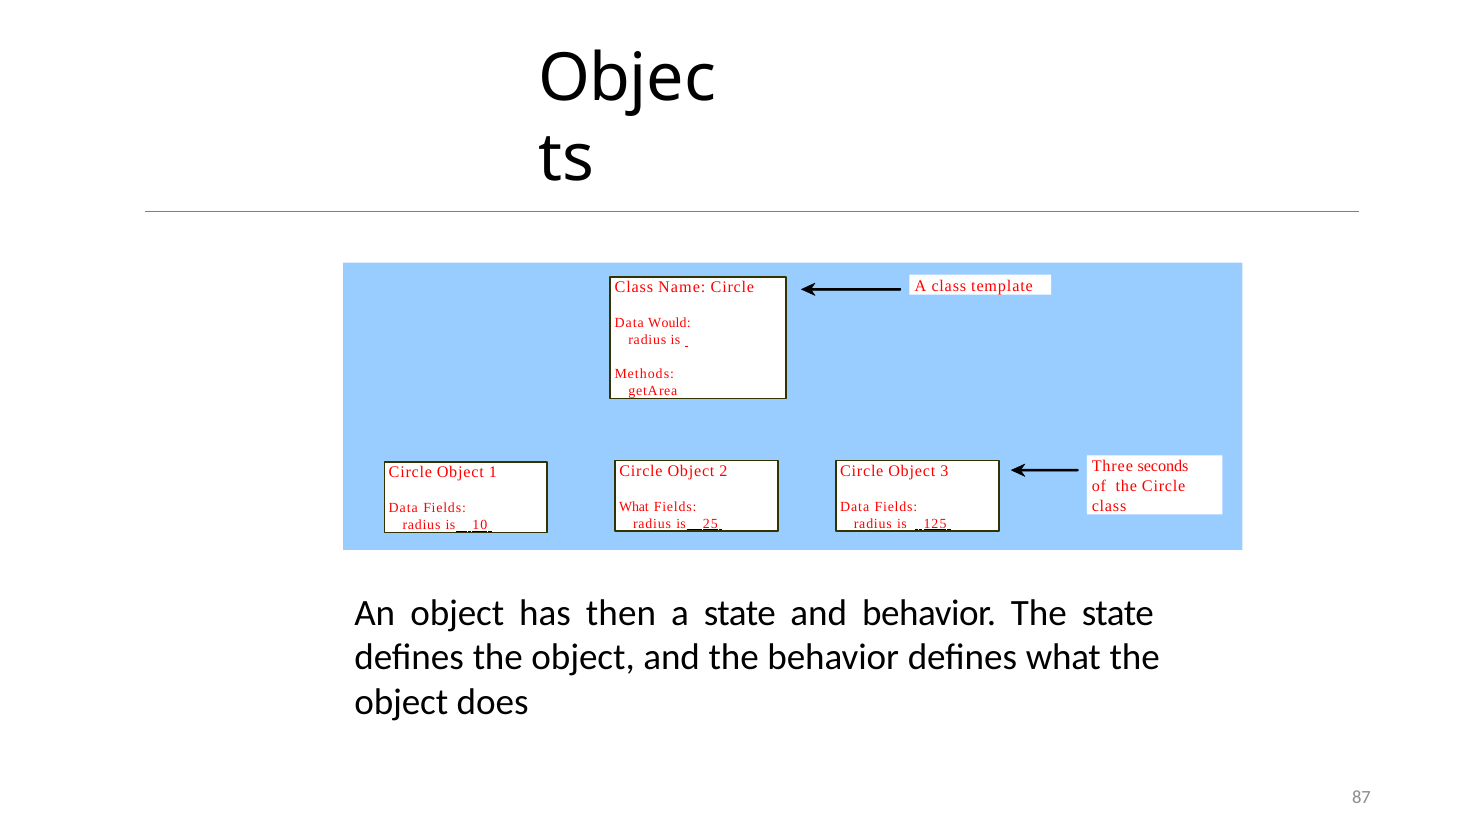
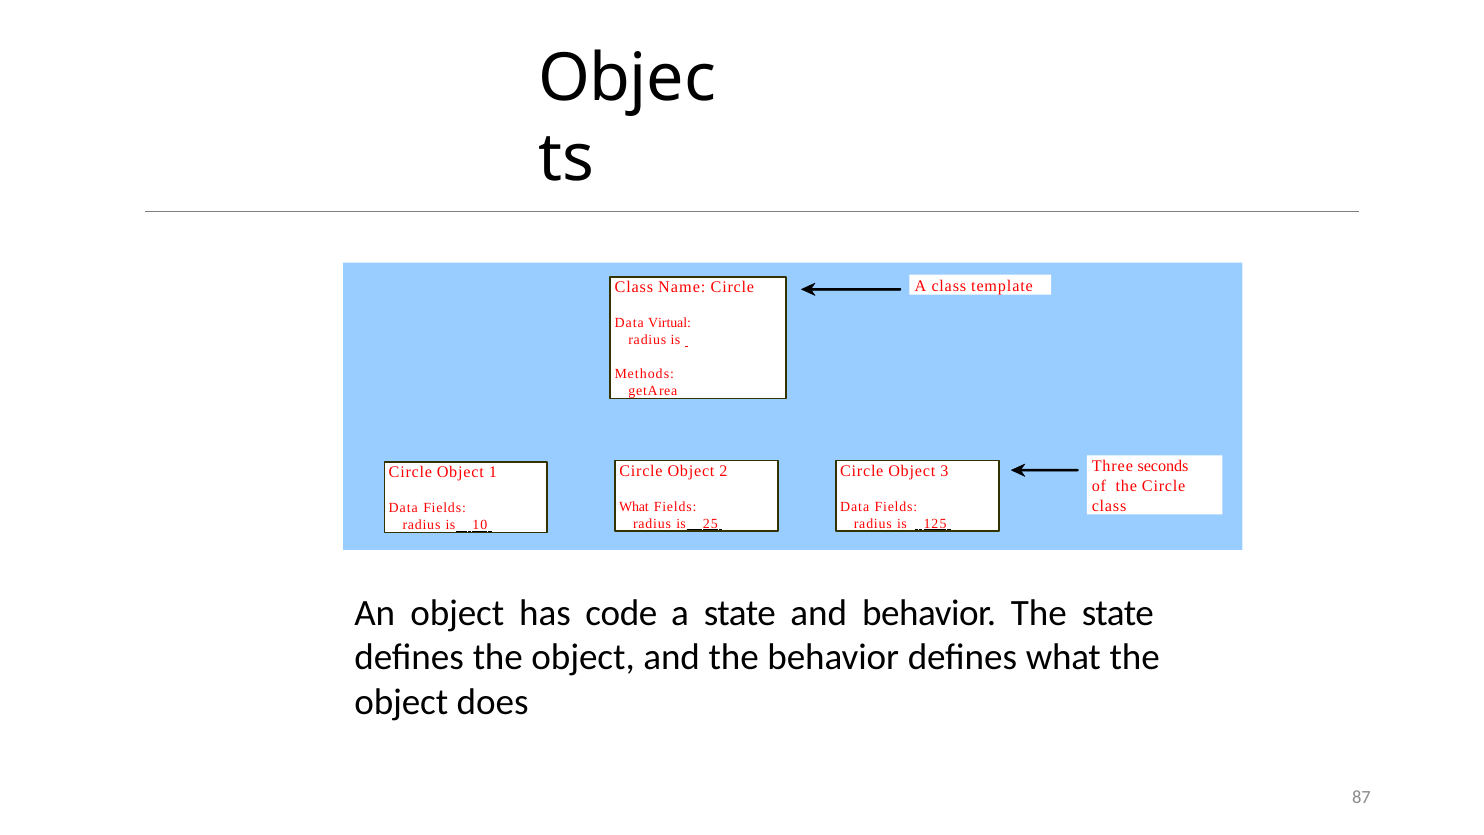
Would: Would -> Virtual (670, 323)
then: then -> code (621, 613)
